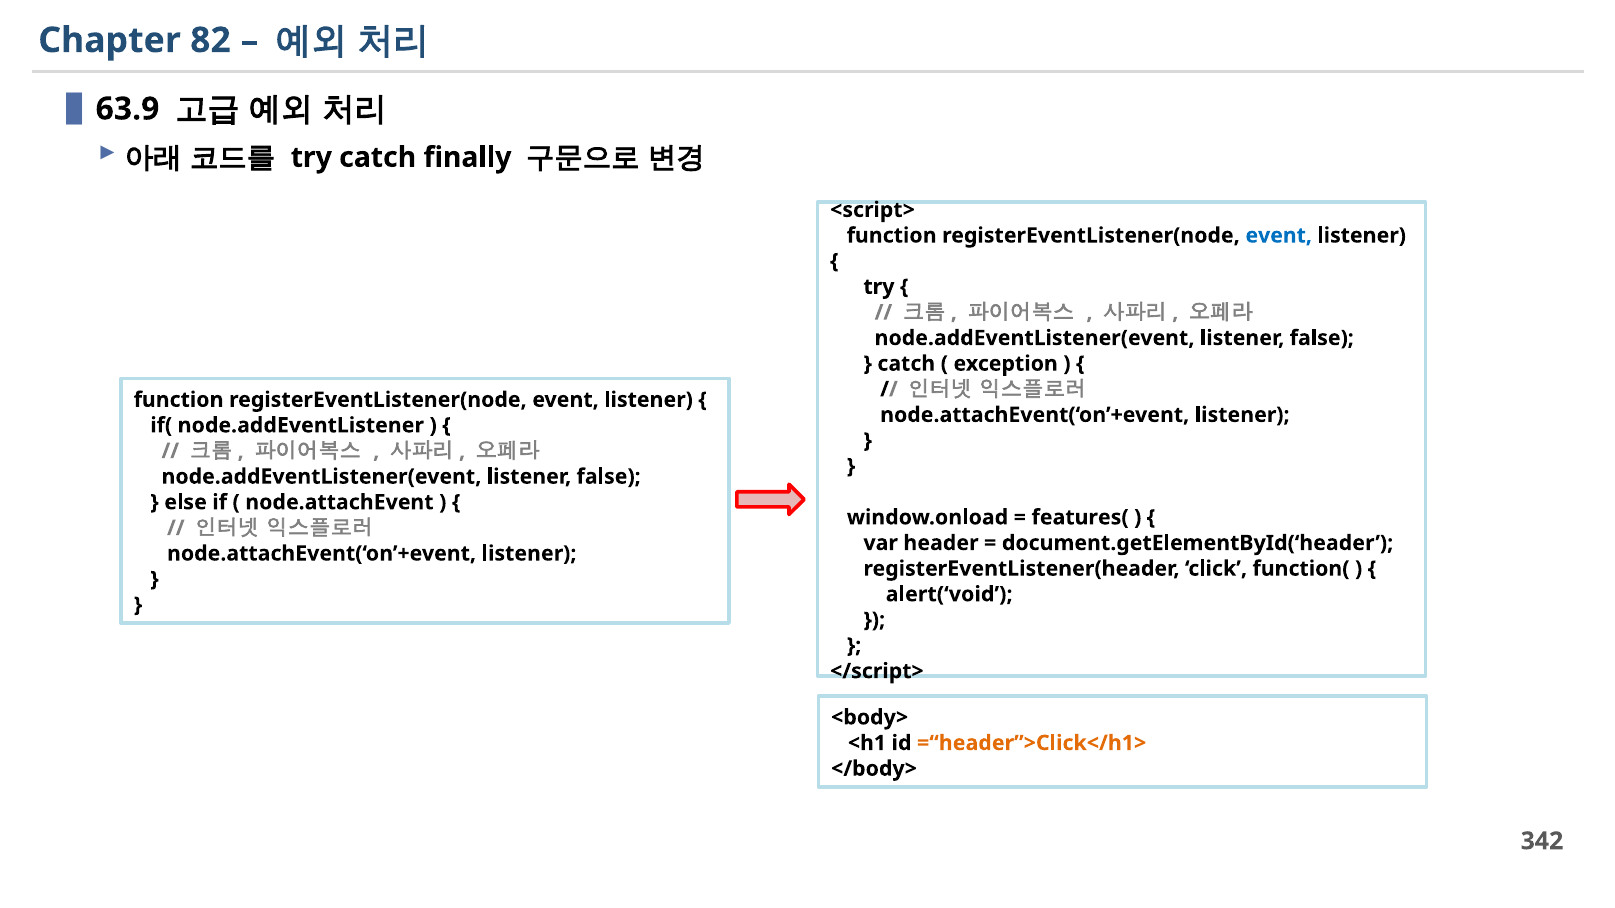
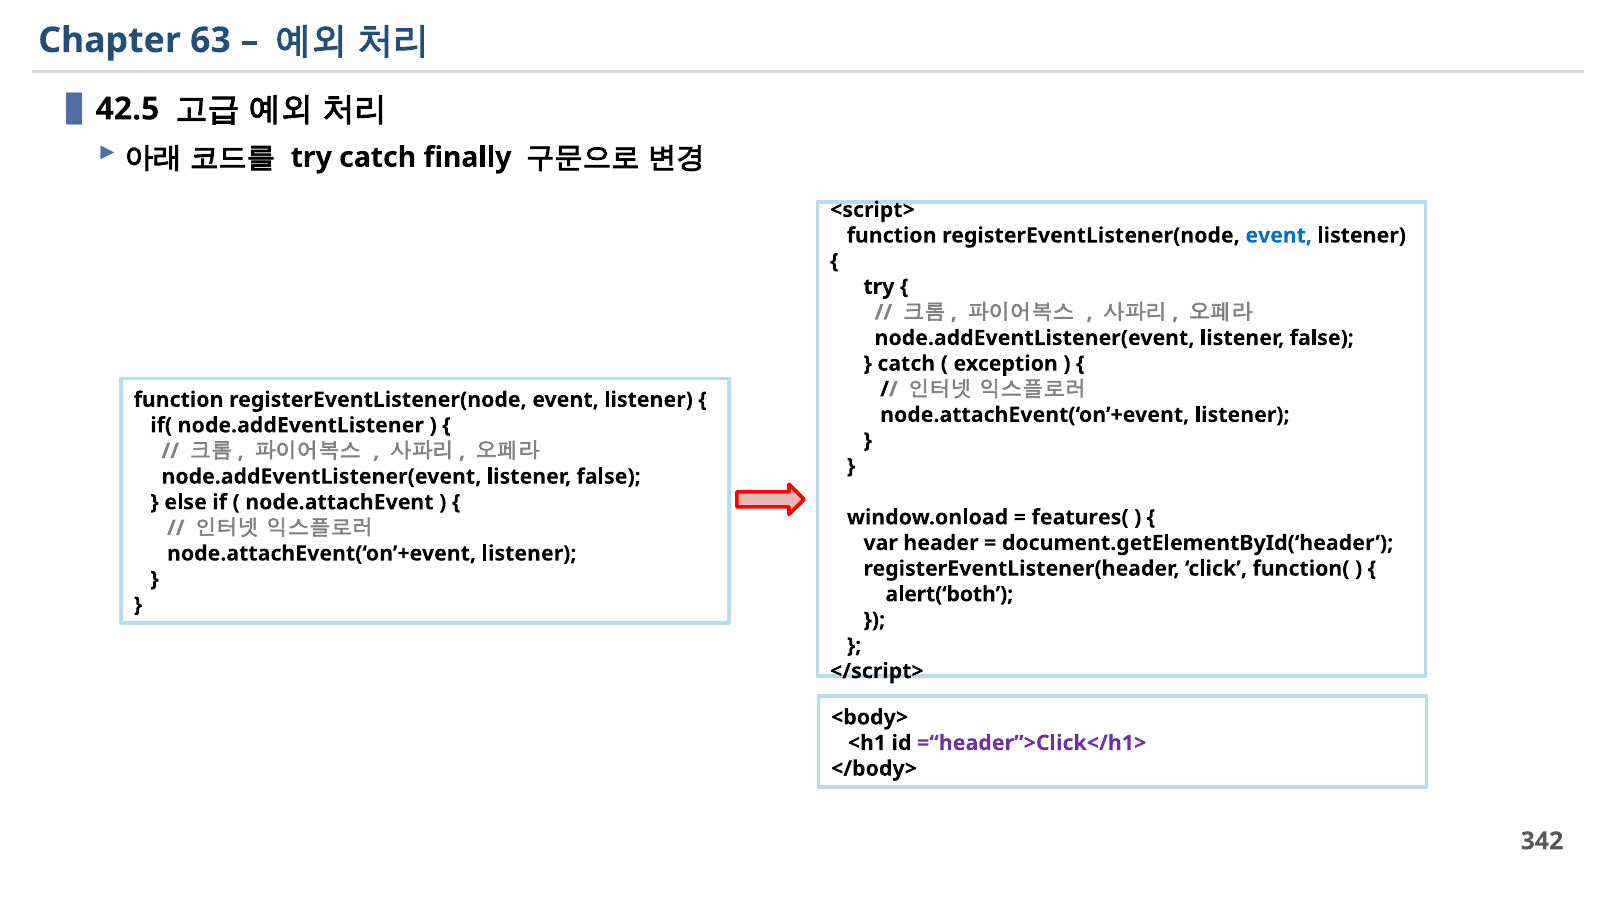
82: 82 -> 63 (211, 40)
63.9: 63.9 -> 42.5 (127, 109)
alert(‘void: alert(‘void -> alert(‘both (949, 594)
=“header”>Click</h1> colour: orange -> purple (1032, 743)
